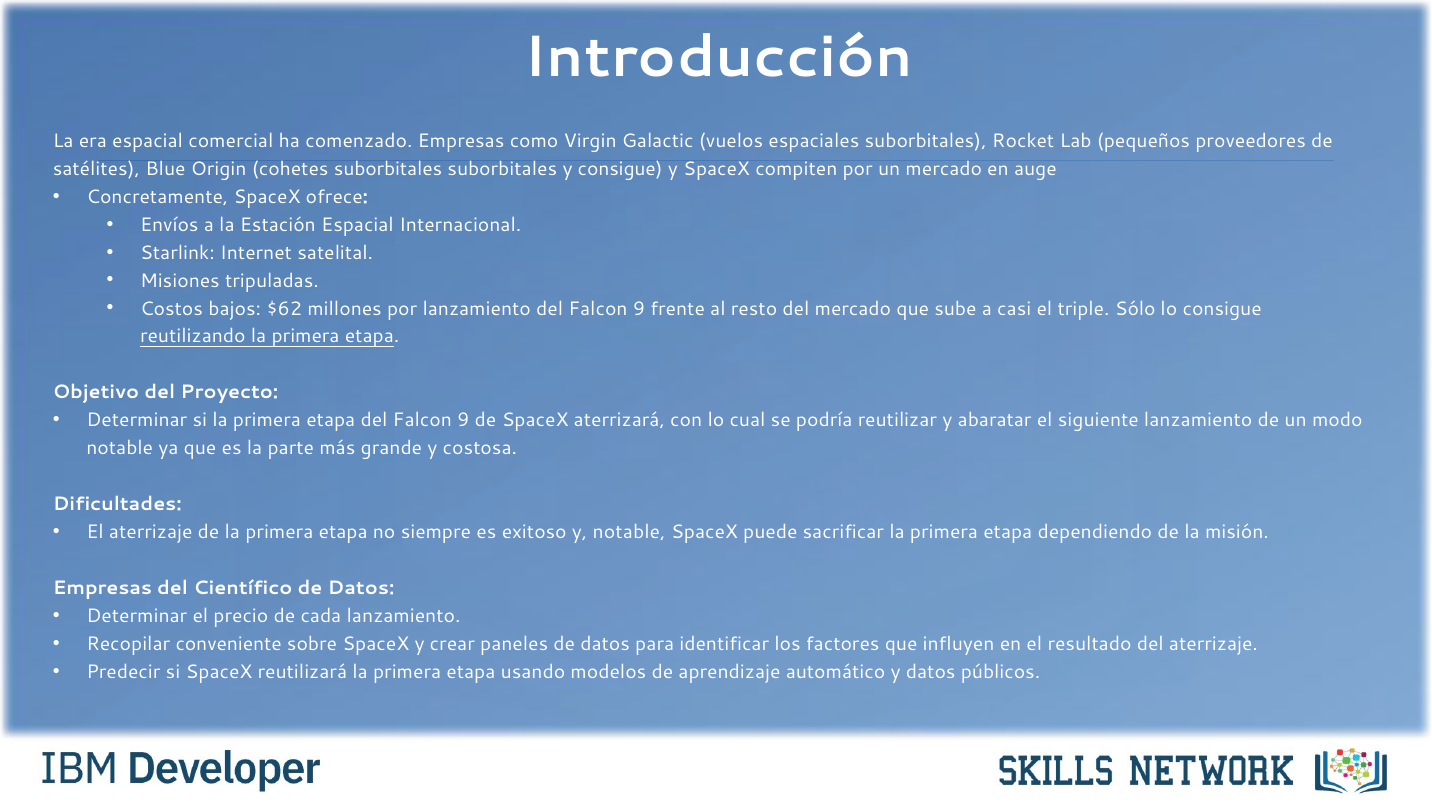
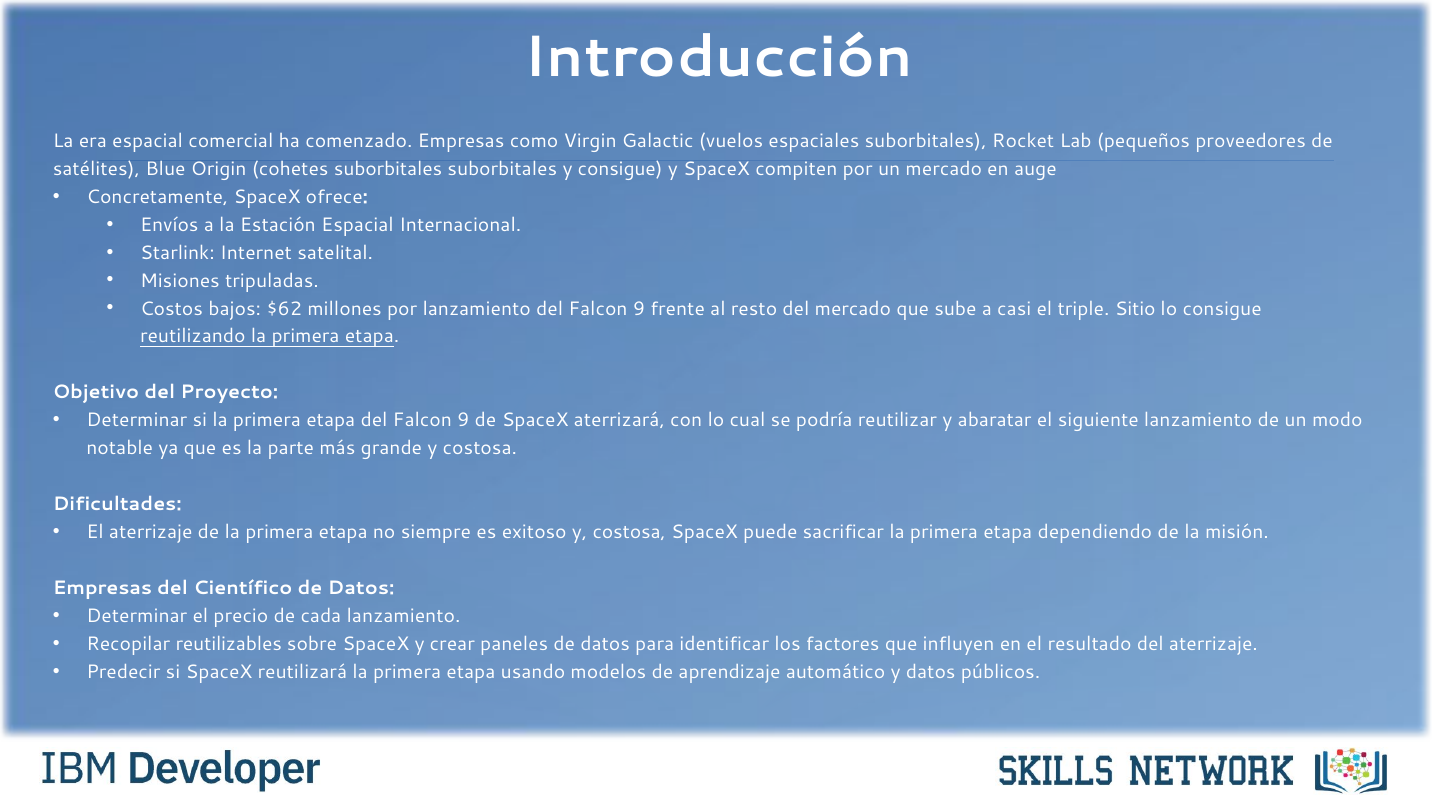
Sólo: Sólo -> Sitio (1135, 309)
exitoso y notable: notable -> costosa (629, 532)
conveniente: conveniente -> reutilizables (229, 644)
